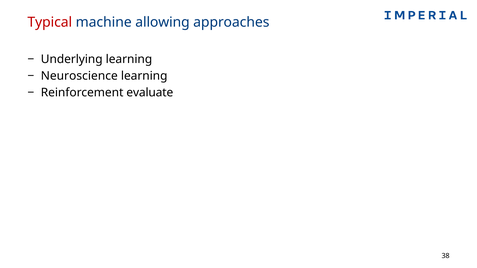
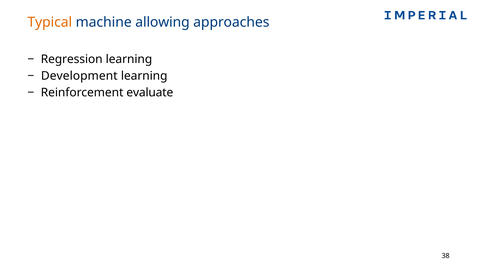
Typical colour: red -> orange (50, 22)
Underlying: Underlying -> Regression (72, 59)
Neuroscience: Neuroscience -> Development (79, 76)
